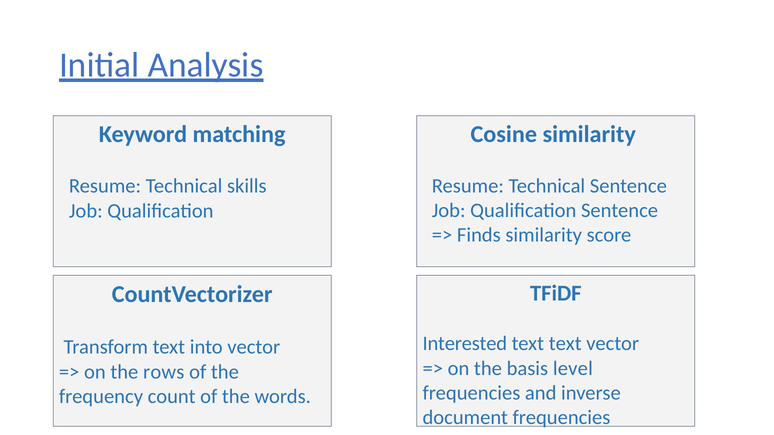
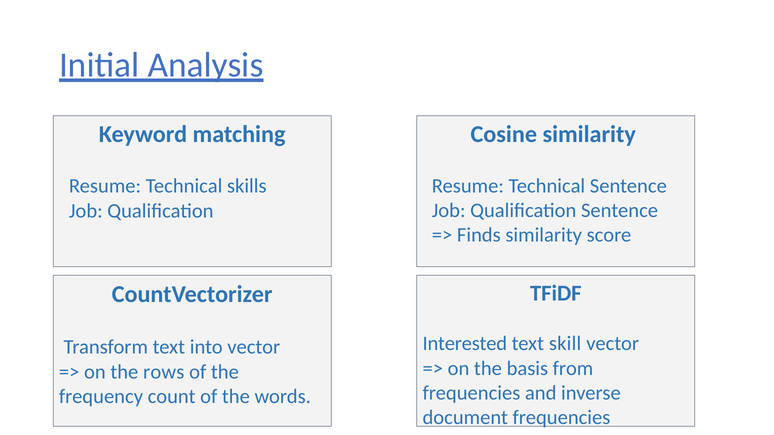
text text: text -> skill (565, 344)
level: level -> from (573, 369)
